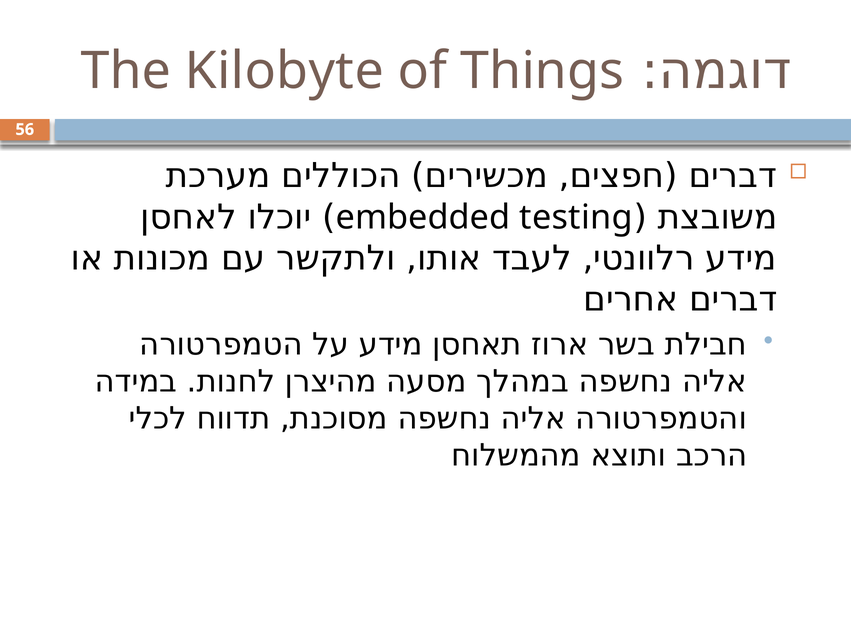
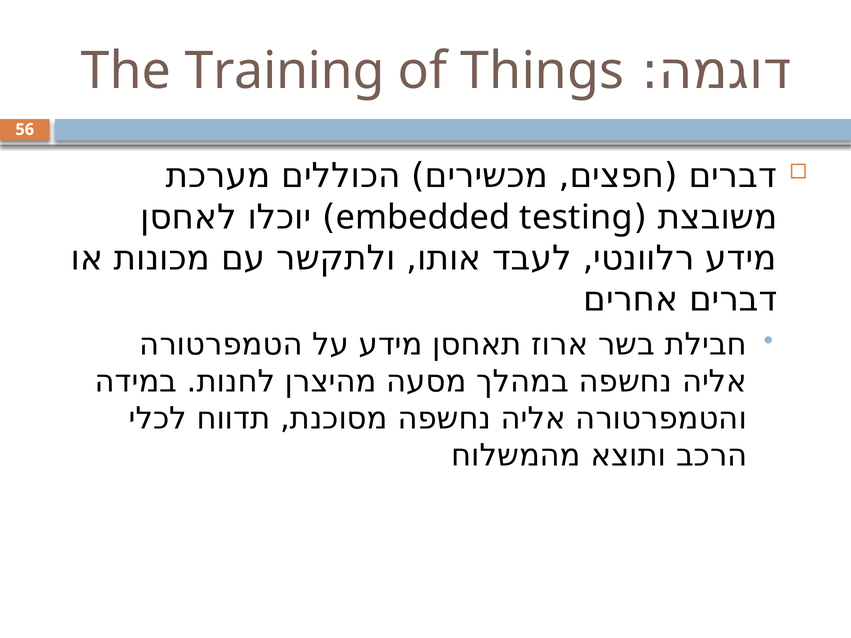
Kilobyte: Kilobyte -> Training (285, 71)
